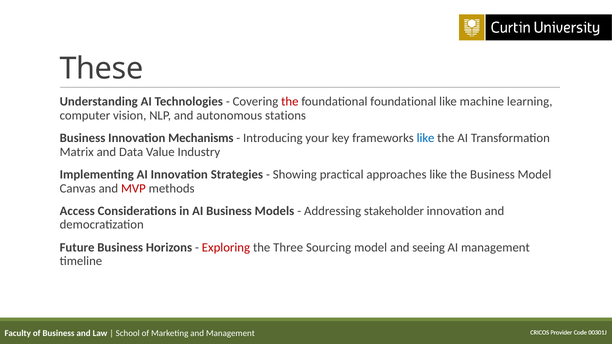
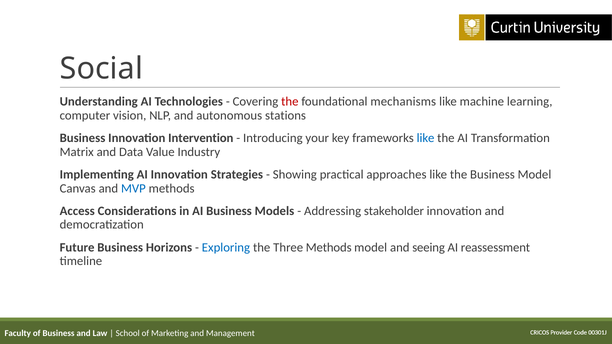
These: These -> Social (101, 69)
foundational foundational: foundational -> mechanisms (403, 102)
Mechanisms: Mechanisms -> Intervention (201, 138)
MVP colour: red -> blue (133, 188)
Exploring colour: red -> blue (226, 248)
Three Sourcing: Sourcing -> Methods (329, 248)
AI management: management -> reassessment (495, 248)
